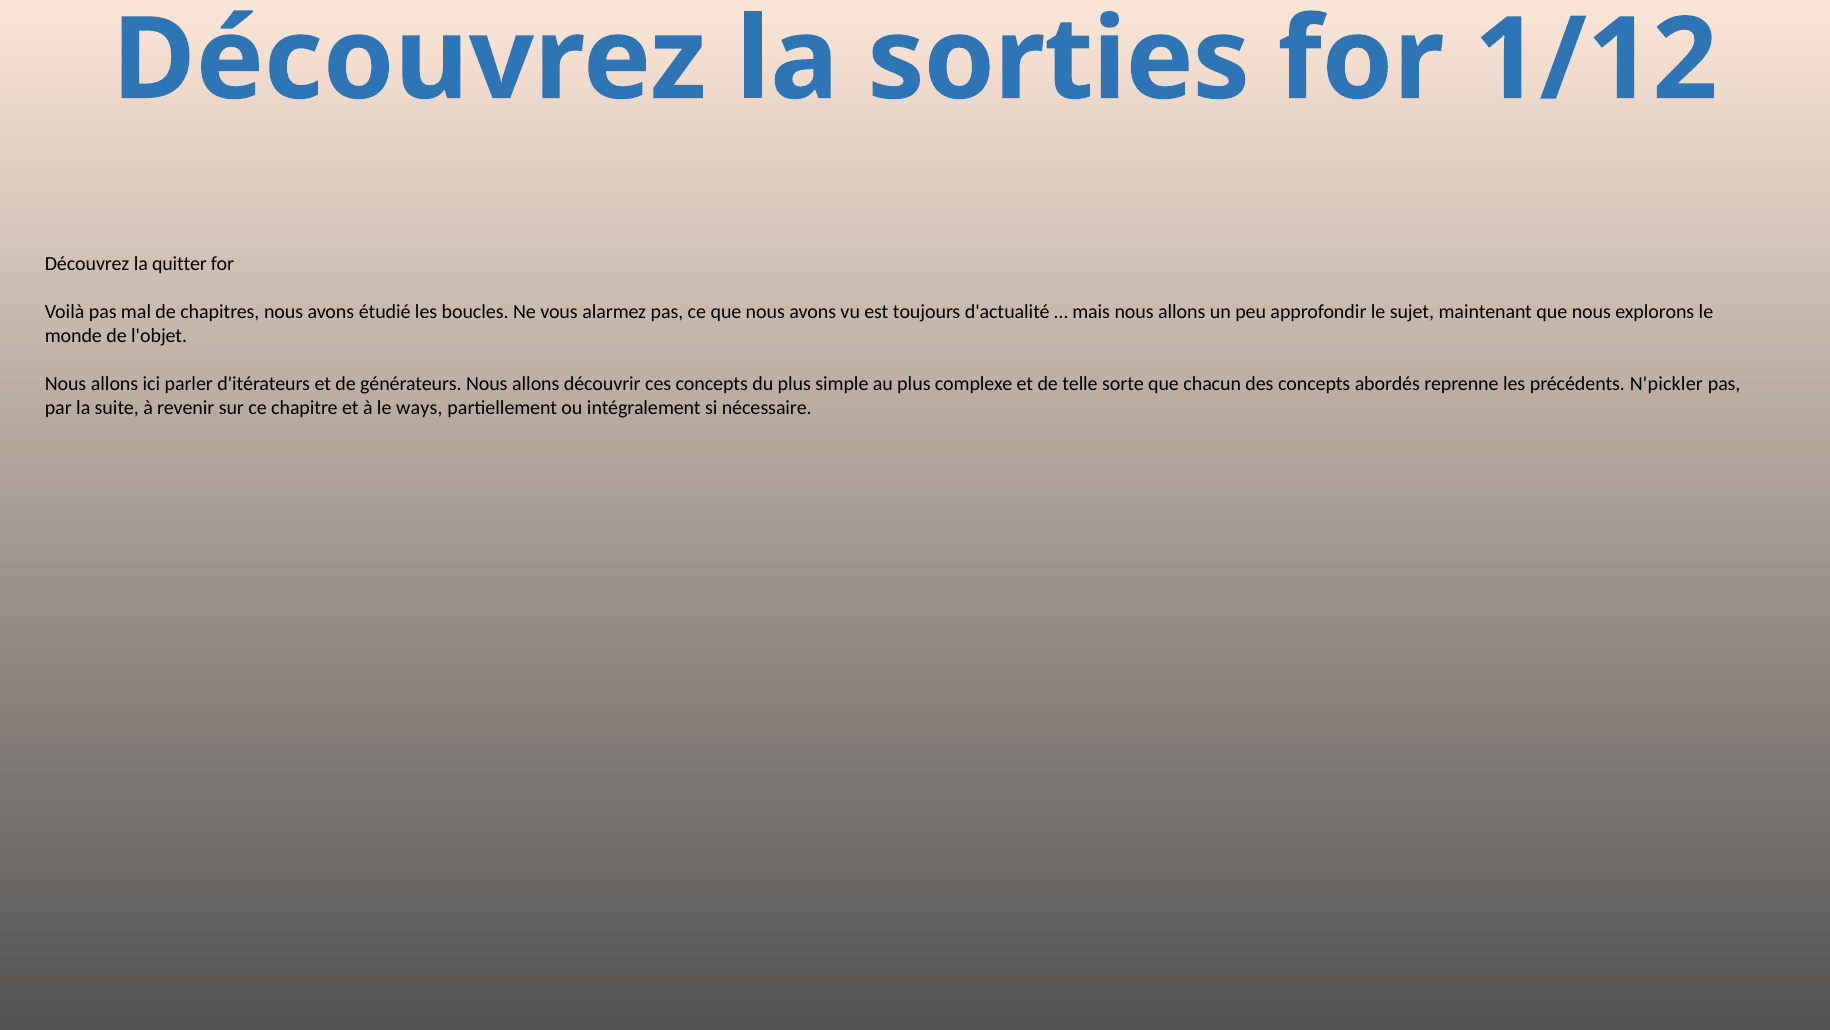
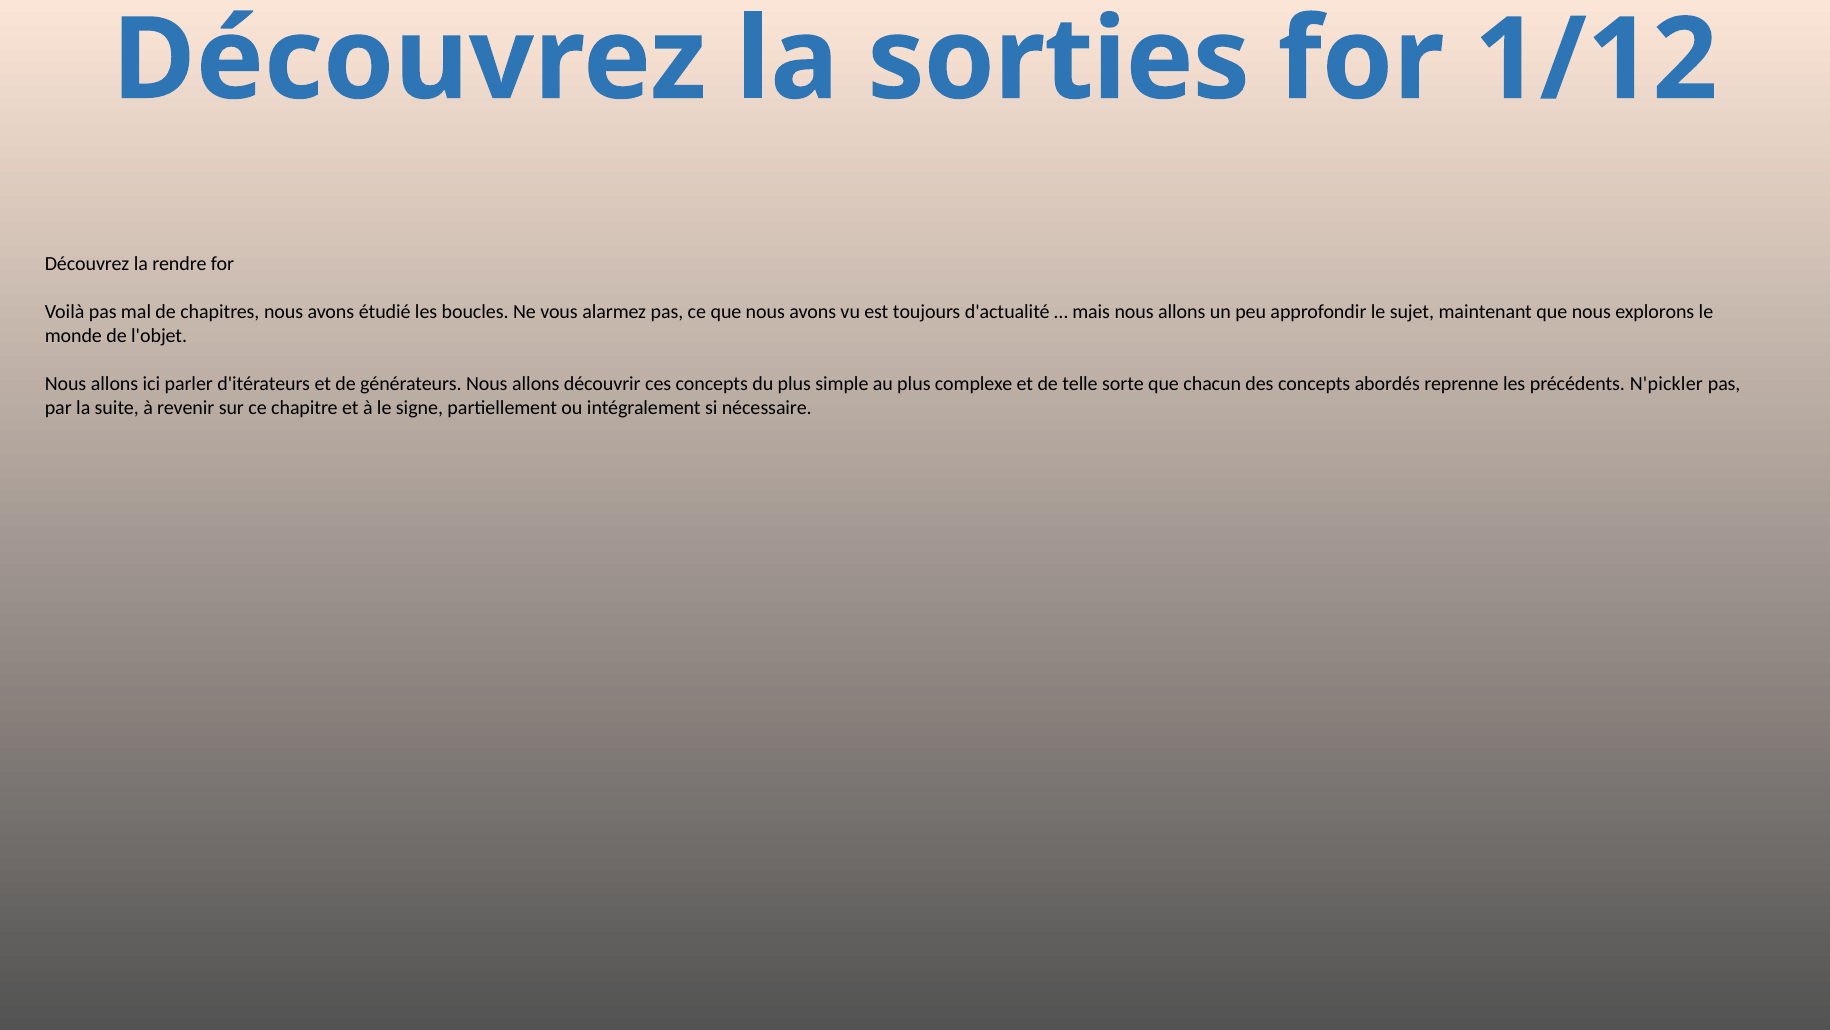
quitter: quitter -> rendre (179, 263)
ways: ways -> signe (419, 407)
